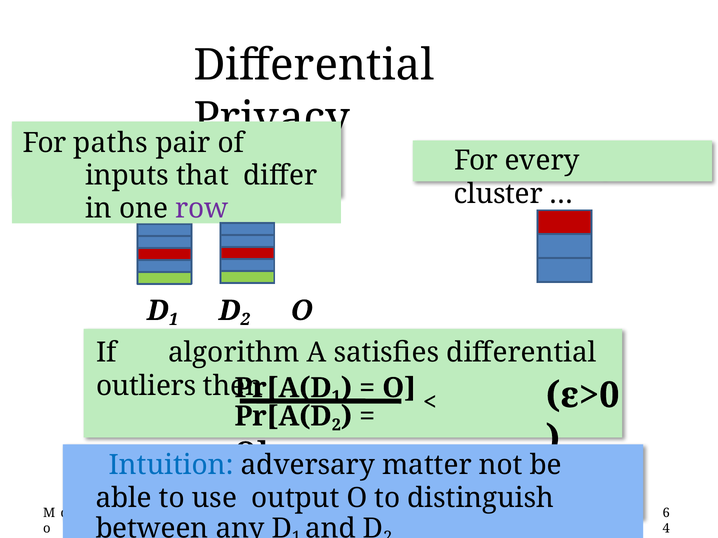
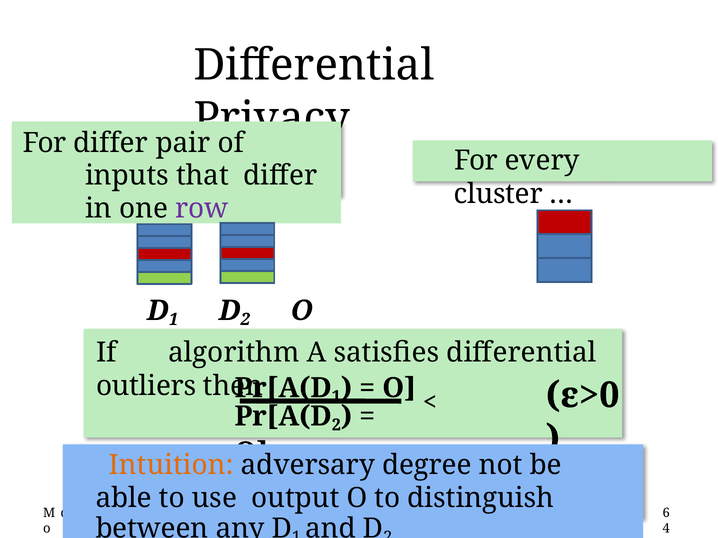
For paths: paths -> differ (111, 143)
Intuition colour: blue -> orange (171, 466)
matter: matter -> degree (427, 466)
